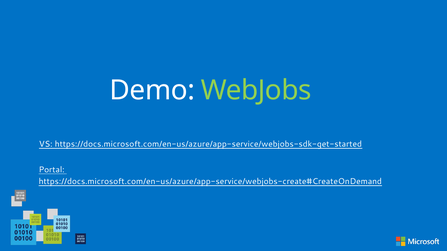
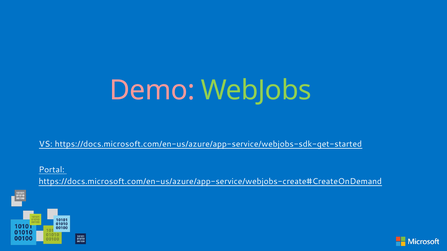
Demo colour: white -> pink (152, 90)
